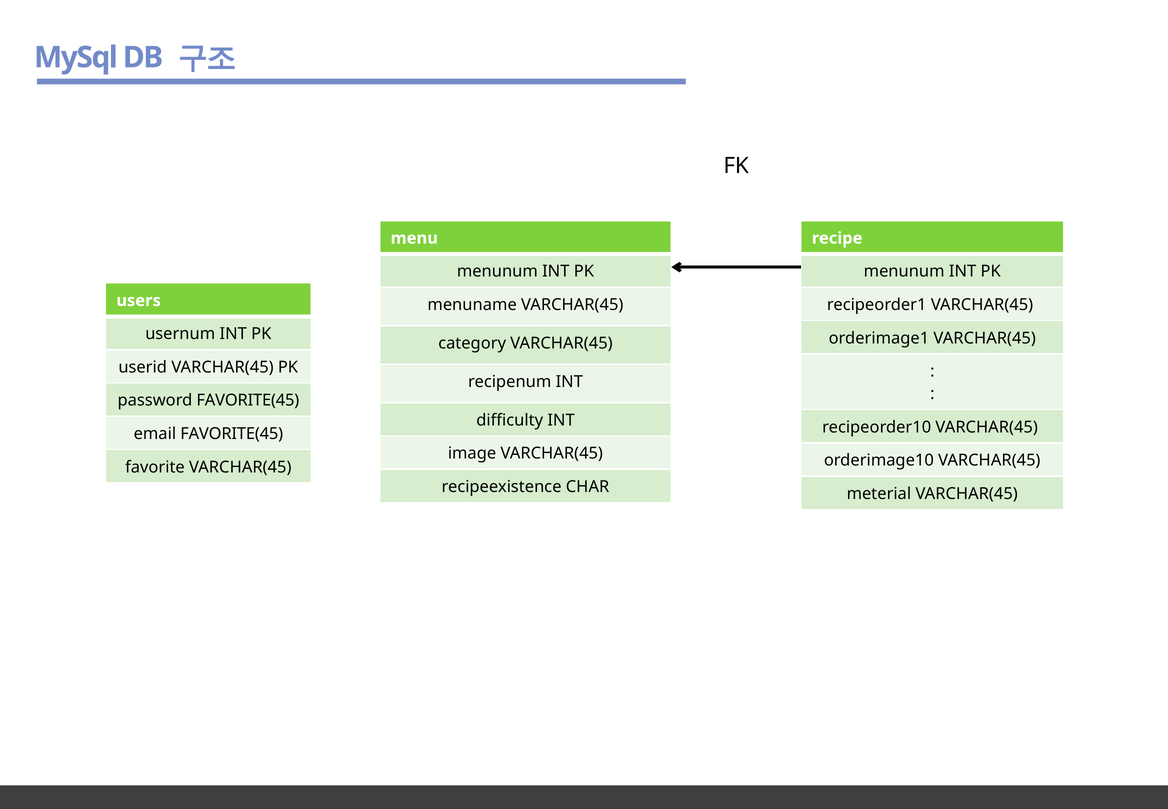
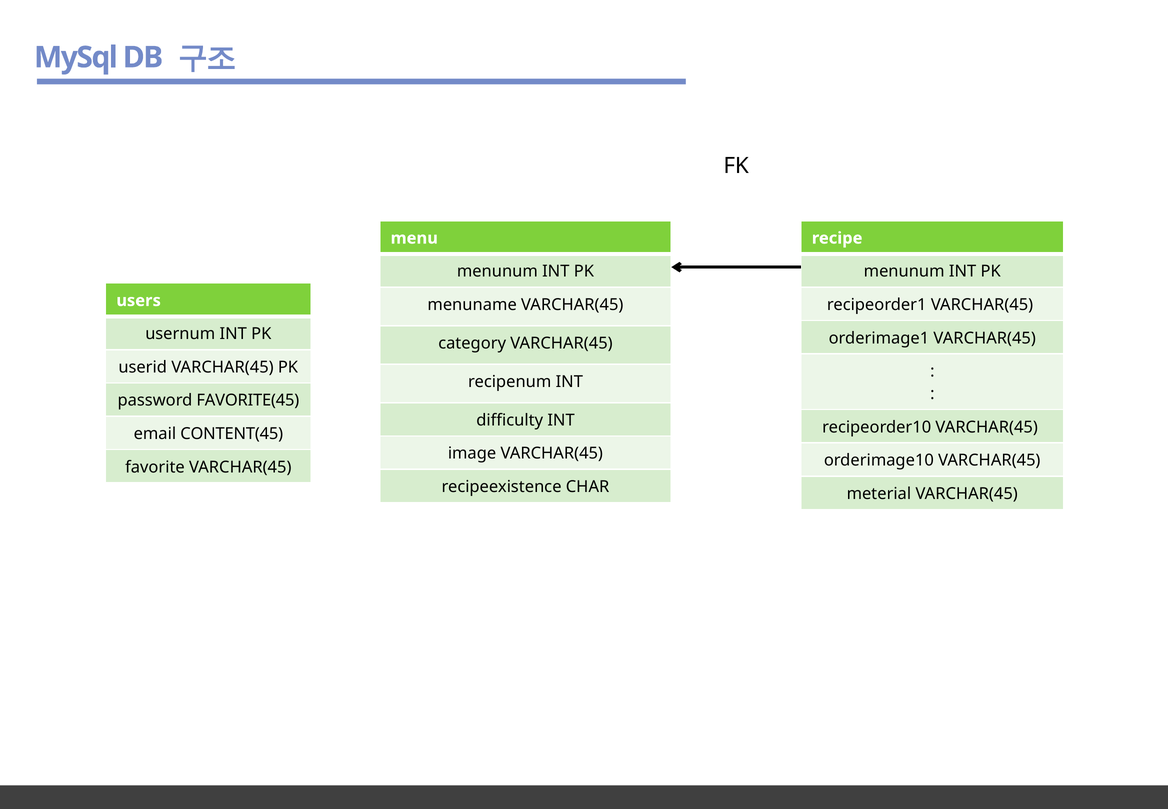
email FAVORITE(45: FAVORITE(45 -> CONTENT(45 (232, 434)
